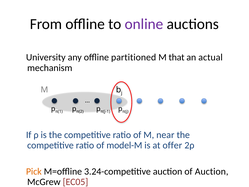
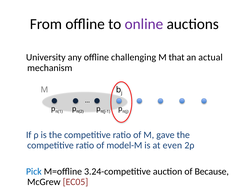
partitioned: partitioned -> challenging (134, 57)
near: near -> gave (165, 135)
offer: offer -> even (172, 145)
Pick colour: orange -> blue (34, 171)
of Auction: Auction -> Because (212, 171)
